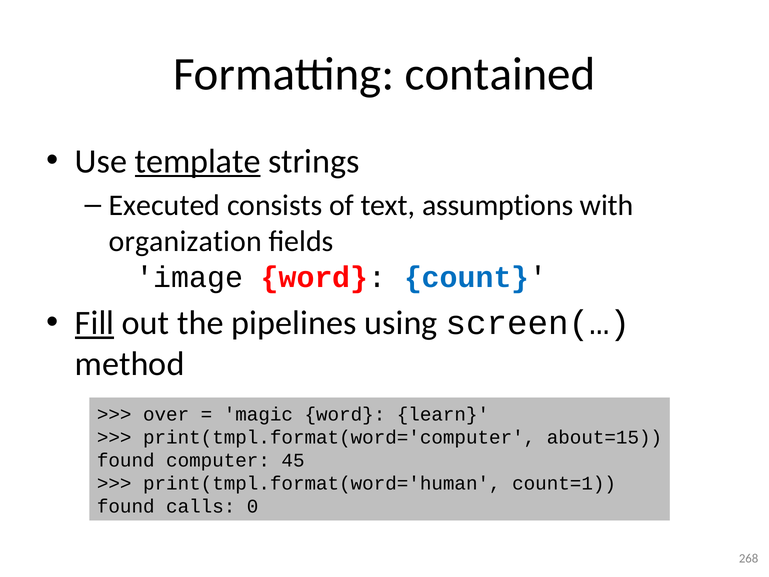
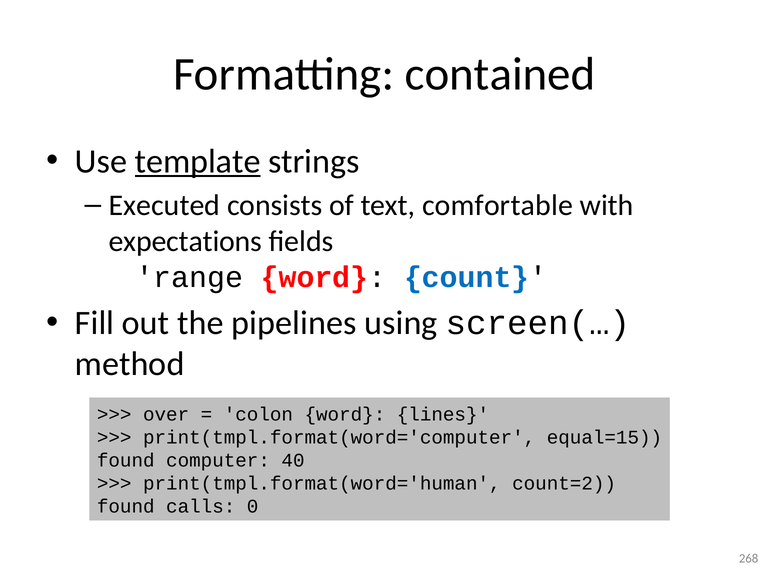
assumptions: assumptions -> comfortable (497, 205)
organization: organization -> expectations (185, 241)
image: image -> range (189, 277)
Fill underline: present -> none (95, 323)
magic: magic -> colon (258, 414)
learn: learn -> lines (443, 414)
about=15: about=15 -> equal=15 (604, 437)
45: 45 -> 40 (293, 460)
count=1: count=1 -> count=2 (564, 483)
